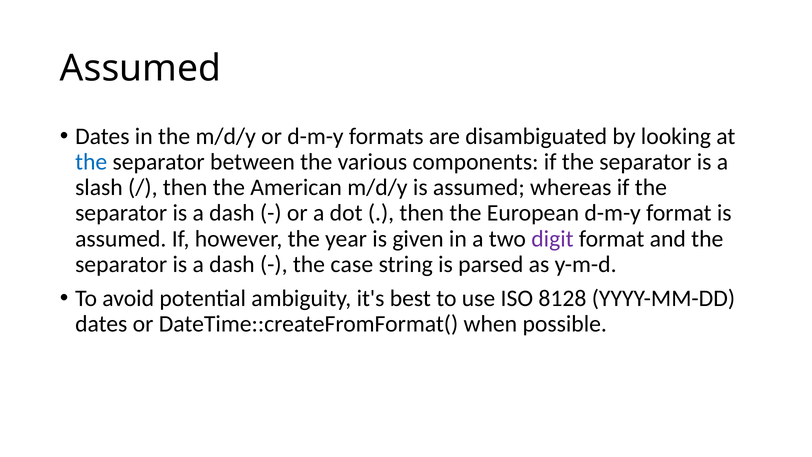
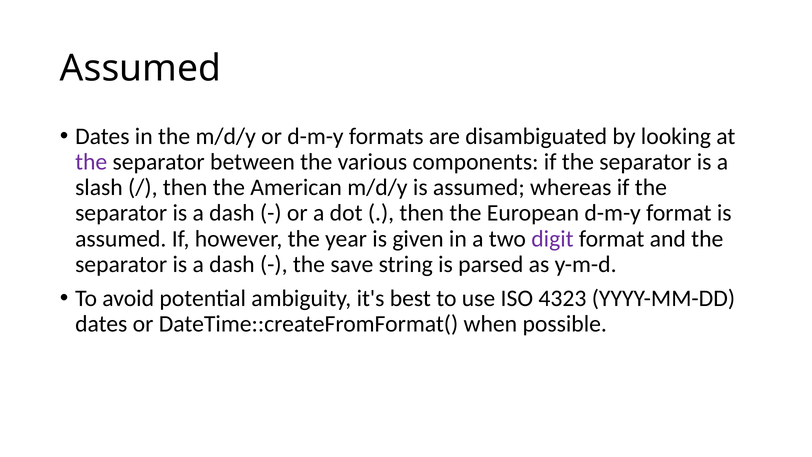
the colour: blue -> purple (91, 162)
case: case -> save (352, 264)
8128: 8128 -> 4323 (562, 298)
